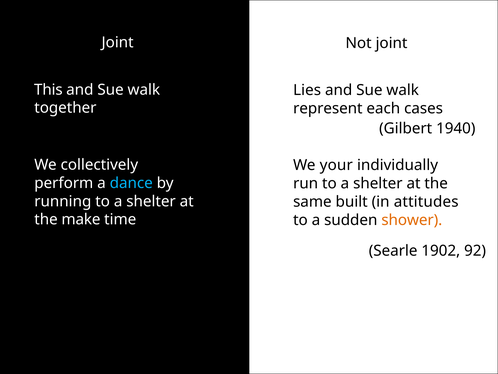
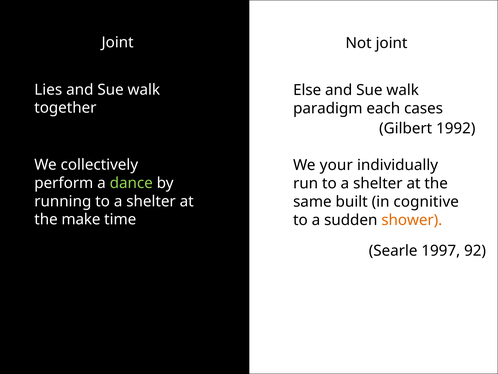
This: This -> Lies (48, 90)
Lies: Lies -> Else (307, 90)
represent: represent -> paradigm (328, 108)
1940: 1940 -> 1992 (456, 128)
dance colour: light blue -> light green (131, 183)
attitudes: attitudes -> cognitive (426, 201)
1902: 1902 -> 1997 (441, 250)
